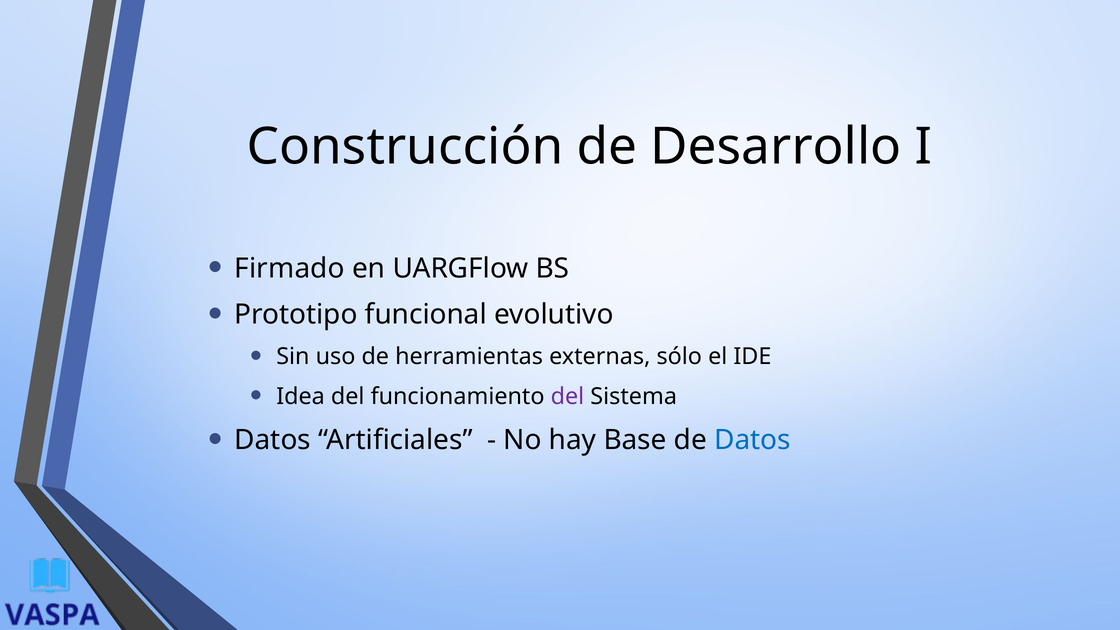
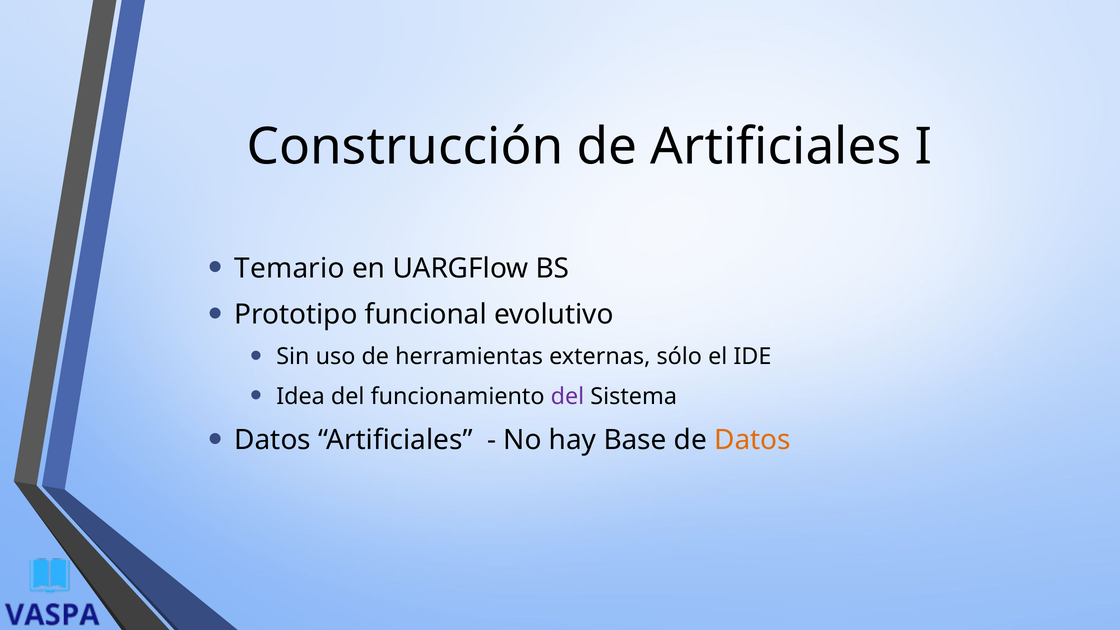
de Desarrollo: Desarrollo -> Artificiales (776, 147)
Firmado: Firmado -> Temario (289, 268)
Datos colour: blue -> orange (752, 440)
